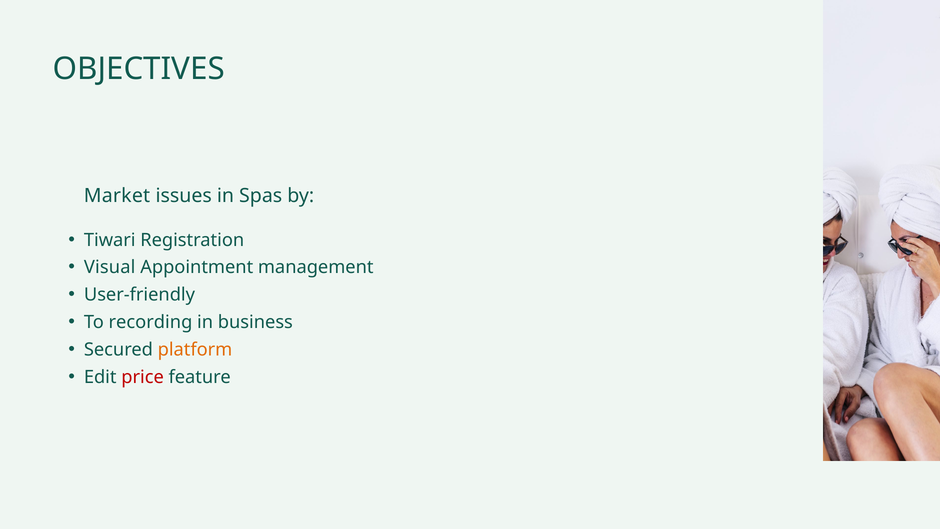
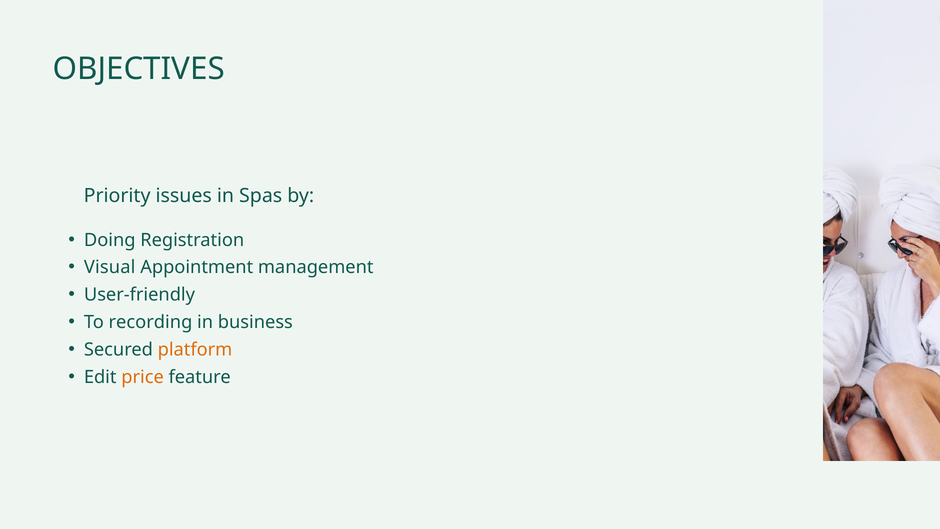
Market: Market -> Priority (117, 196)
Tiwari: Tiwari -> Doing (110, 240)
price colour: red -> orange (143, 377)
